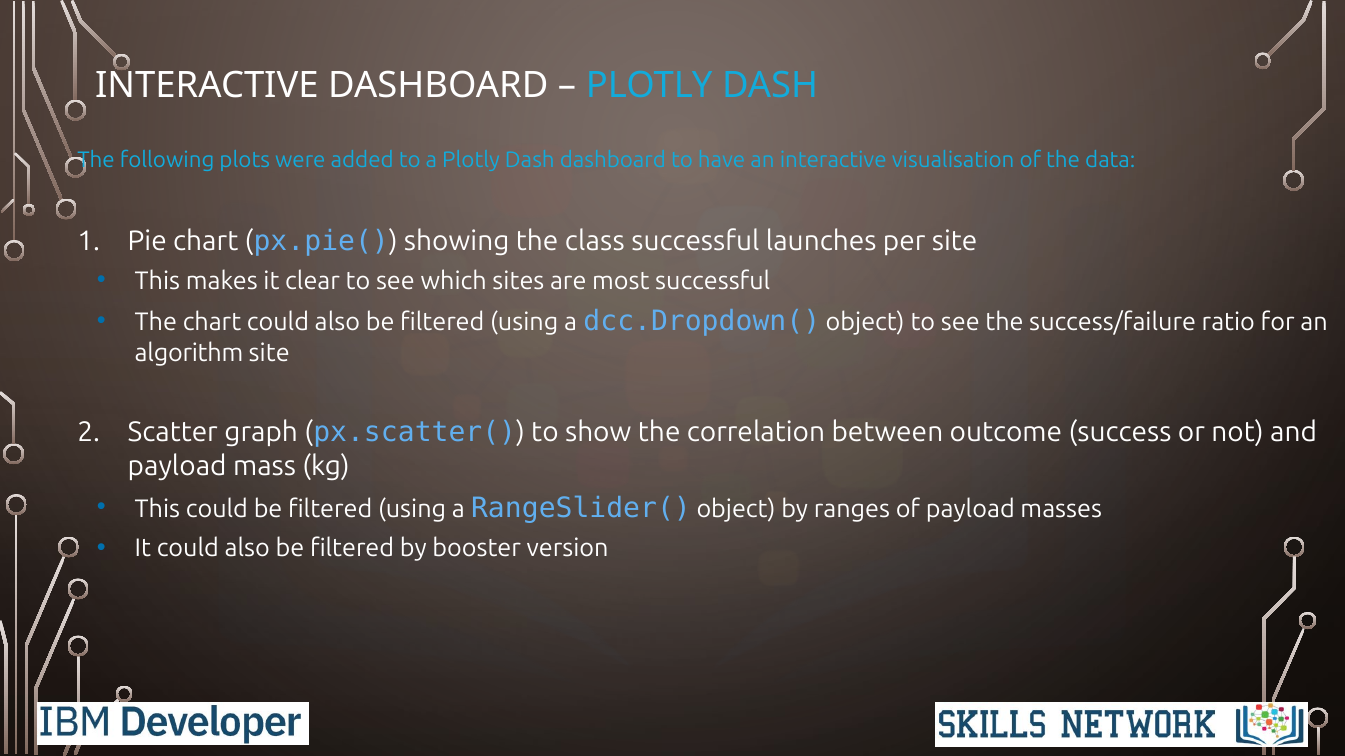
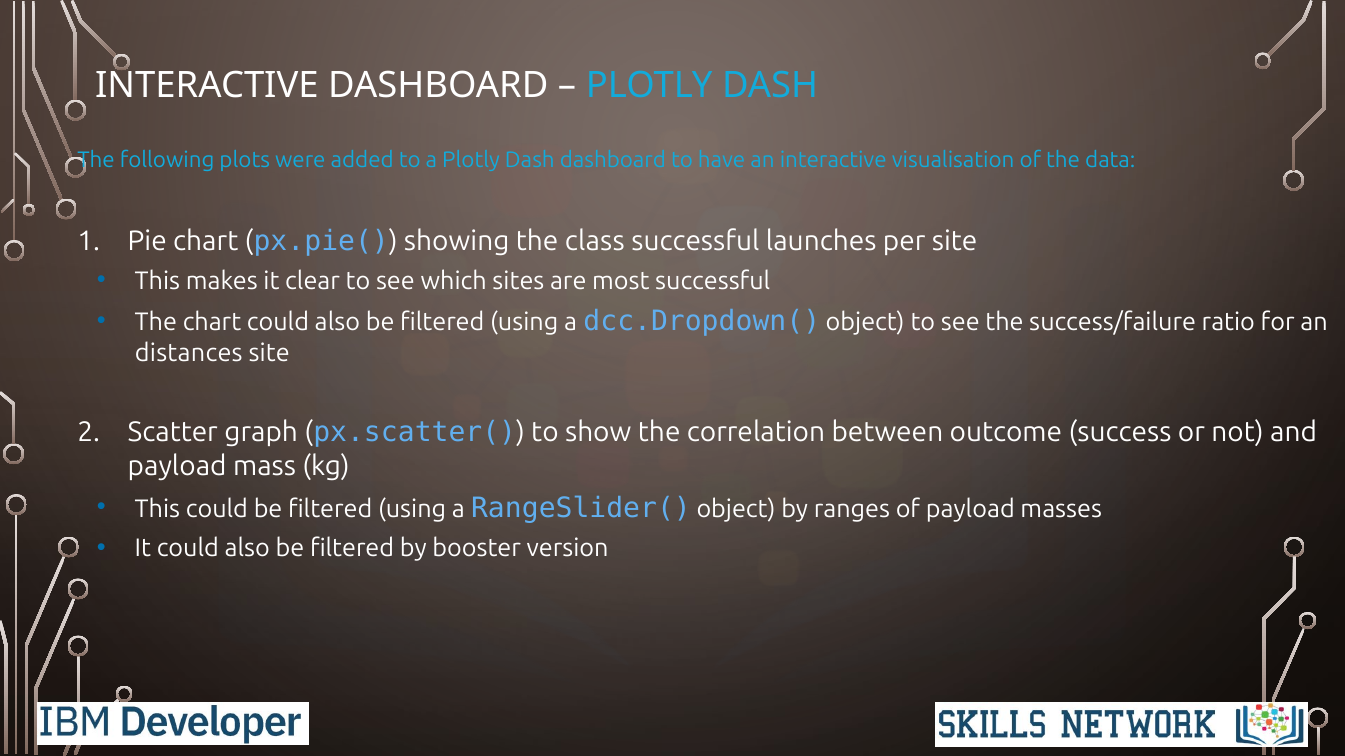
algorithm: algorithm -> distances (189, 353)
